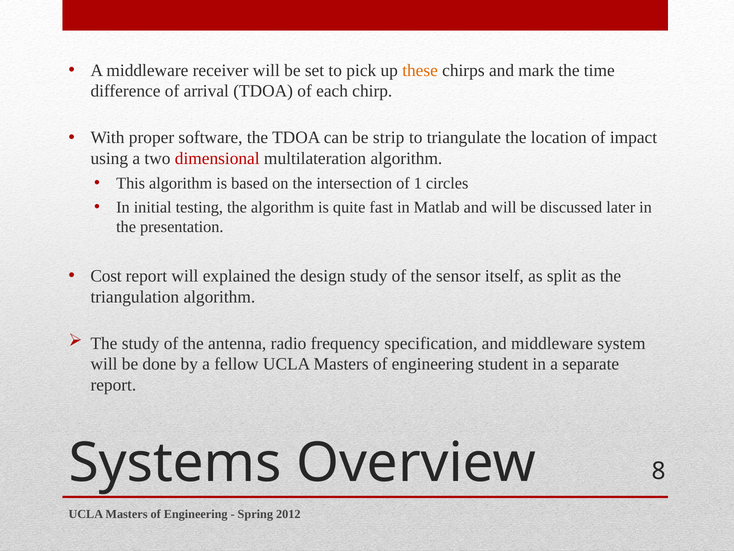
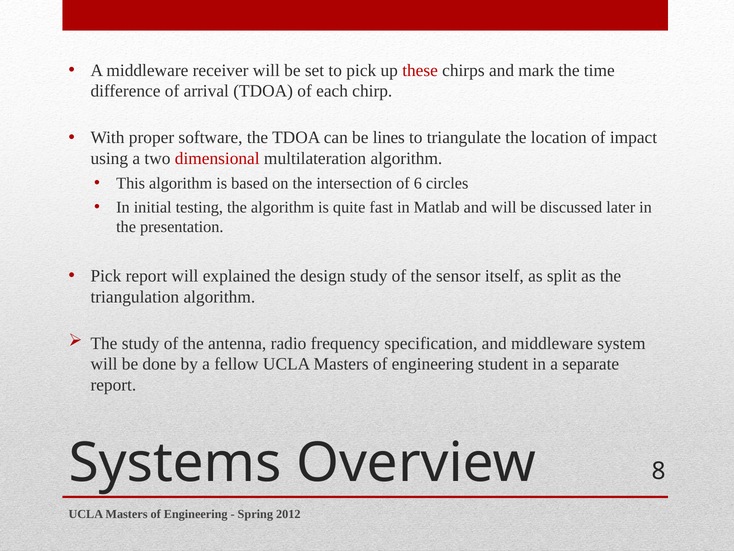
these colour: orange -> red (420, 70)
strip: strip -> lines (389, 138)
1: 1 -> 6 (418, 183)
Cost: Cost -> Pick (106, 276)
